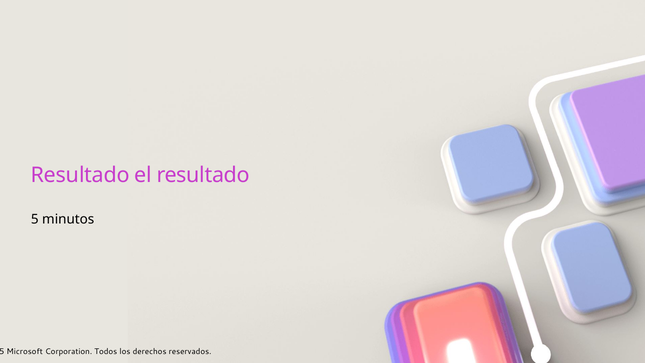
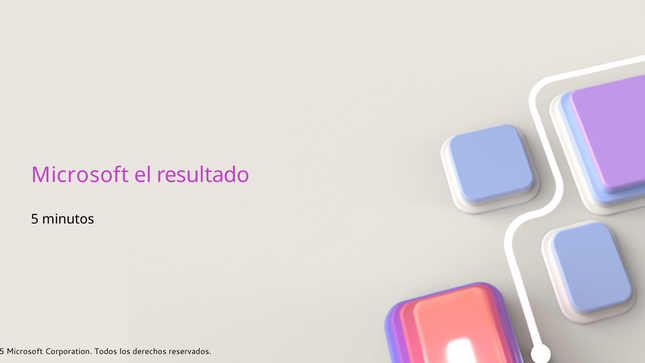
Resultado: Resultado -> Microsoft (80, 175)
